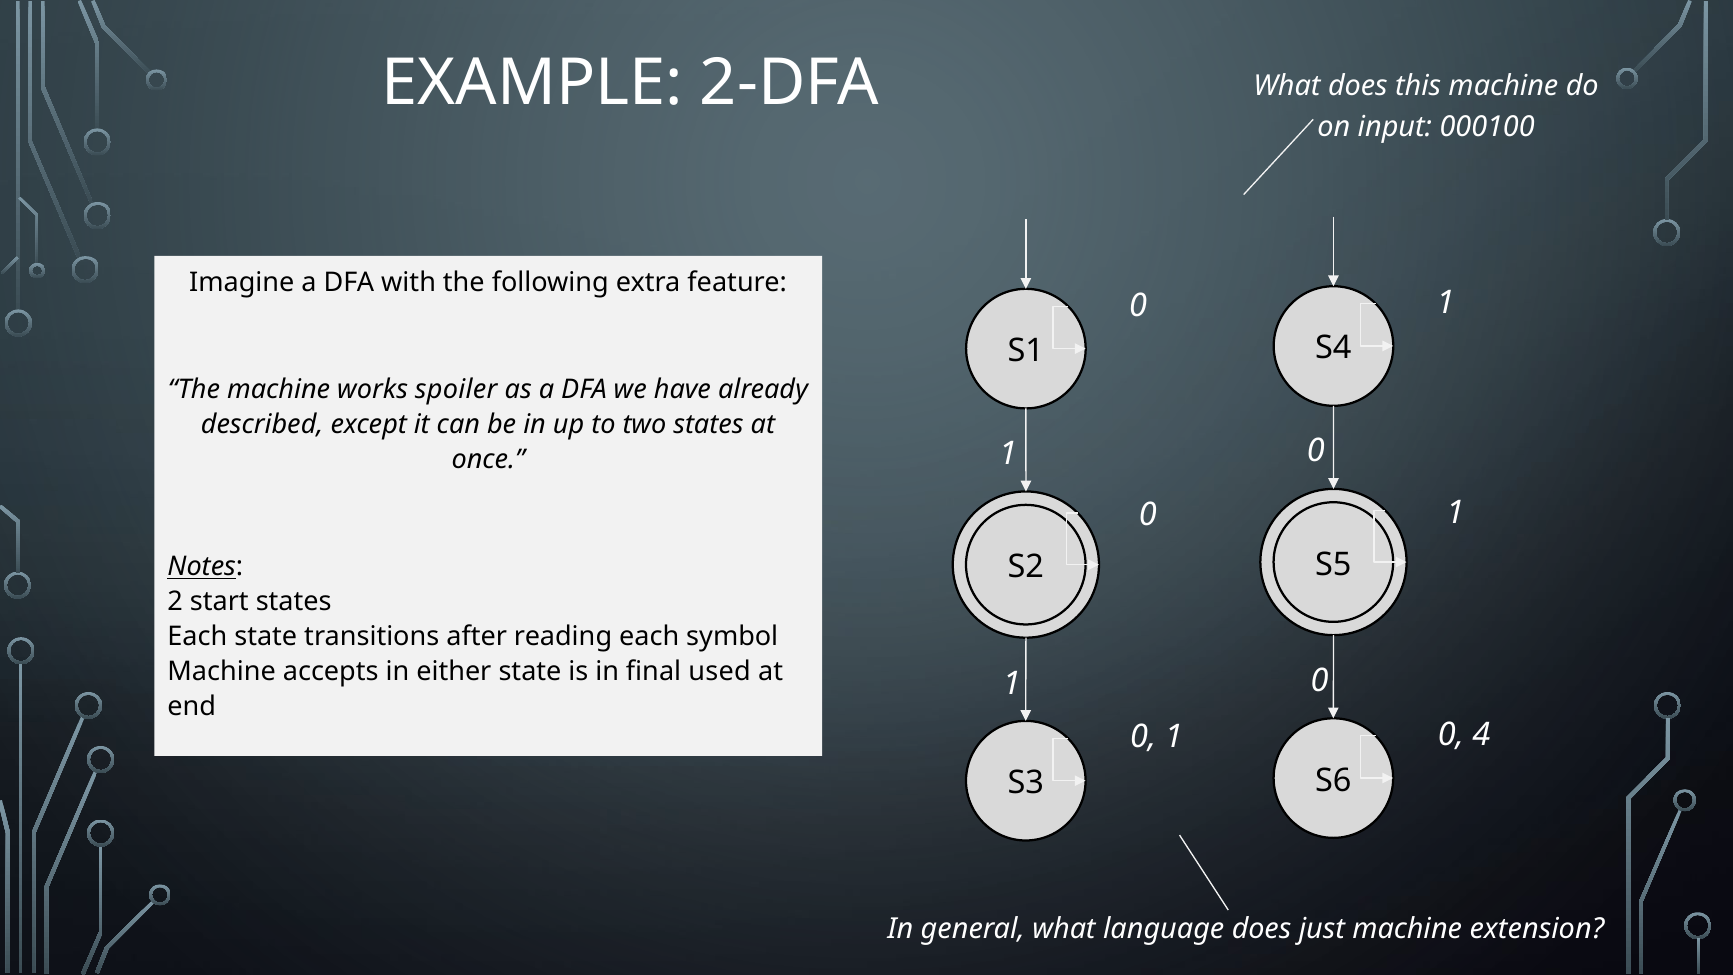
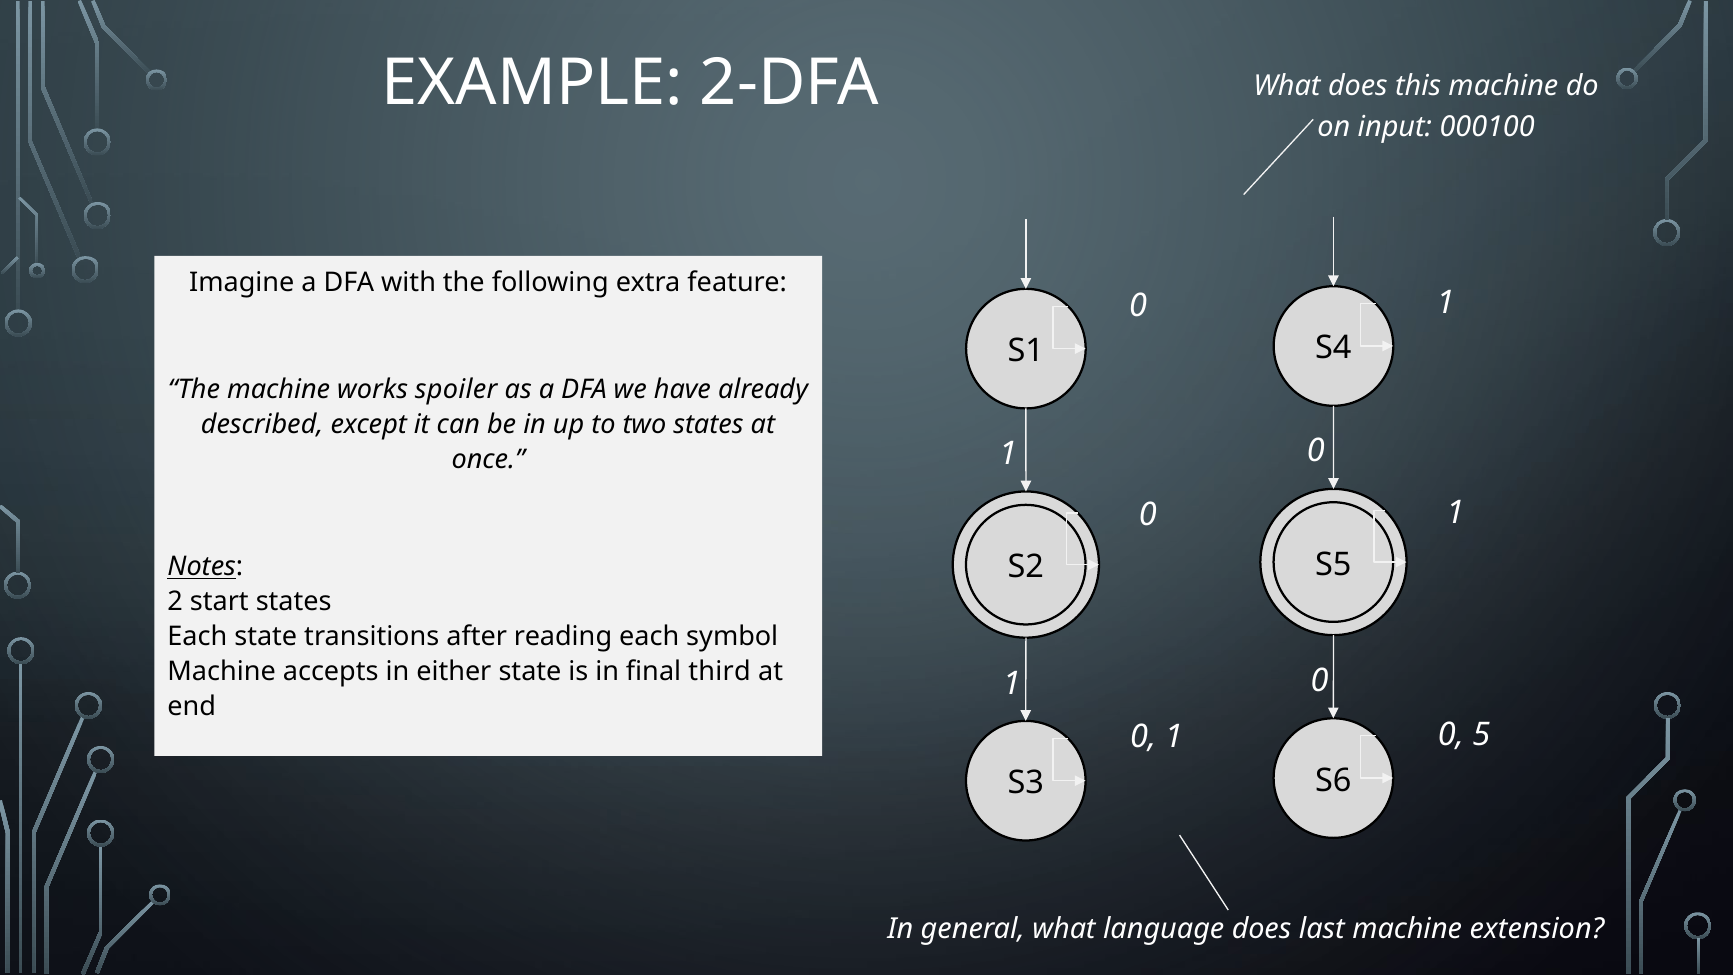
used: used -> third (720, 671)
4: 4 -> 5 (1481, 734)
just: just -> last (1322, 929)
